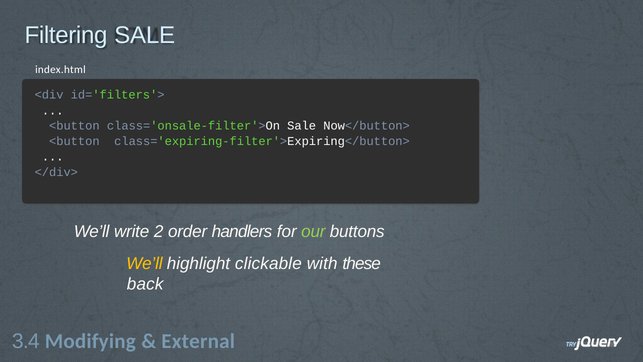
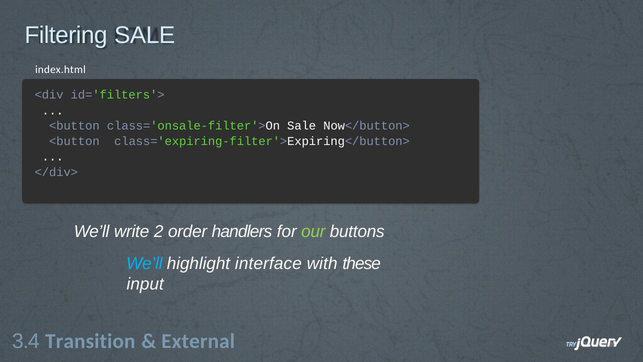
We’ll colour: yellow -> light blue (144, 263)
clickable: clickable -> interface (268, 263)
back: back -> input (145, 284)
Modifying: Modifying -> Transition (90, 341)
